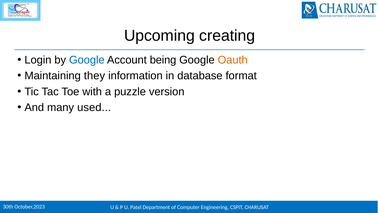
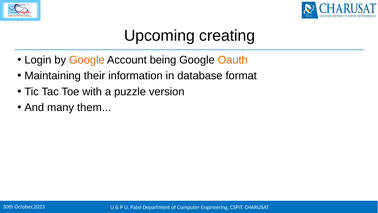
Google colour: blue -> orange (87, 60)
they: they -> their (94, 76)
used: used -> them (94, 107)
